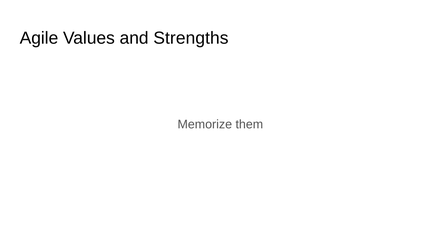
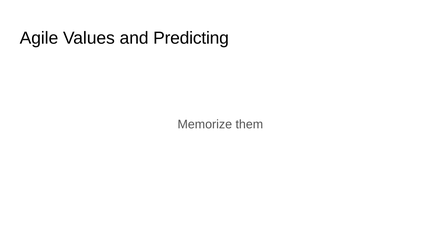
Strengths: Strengths -> Predicting (191, 38)
